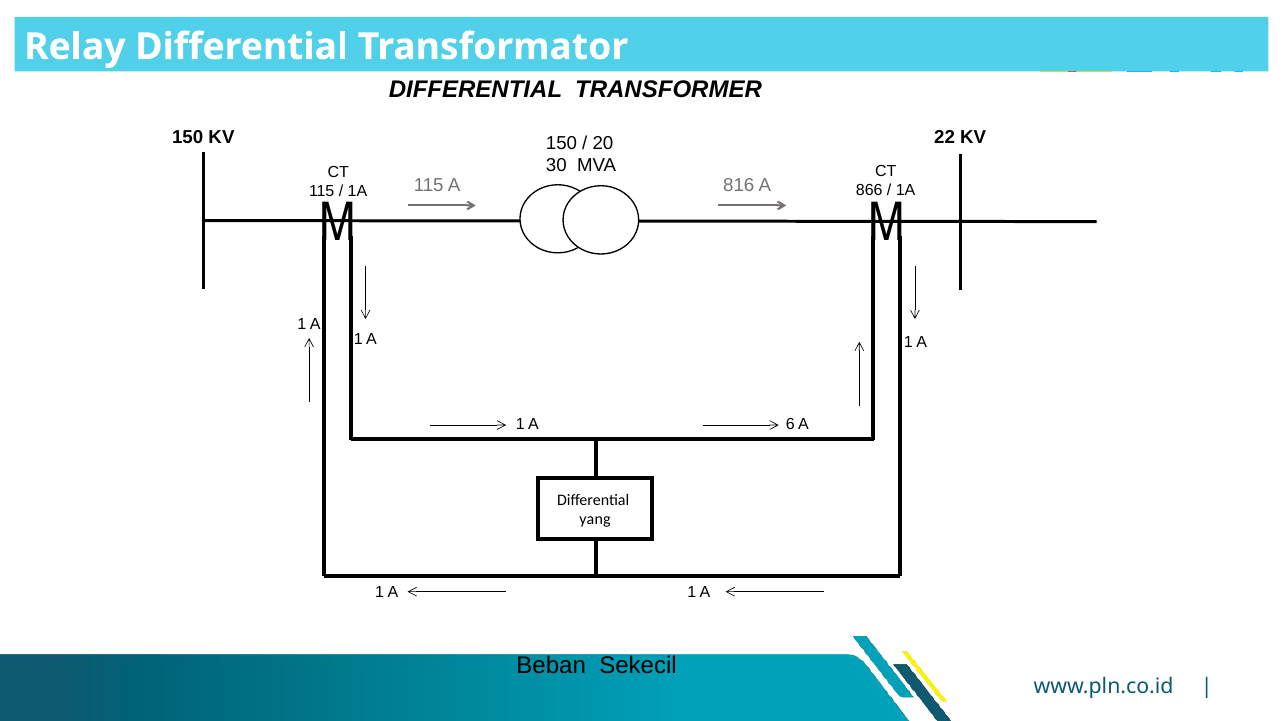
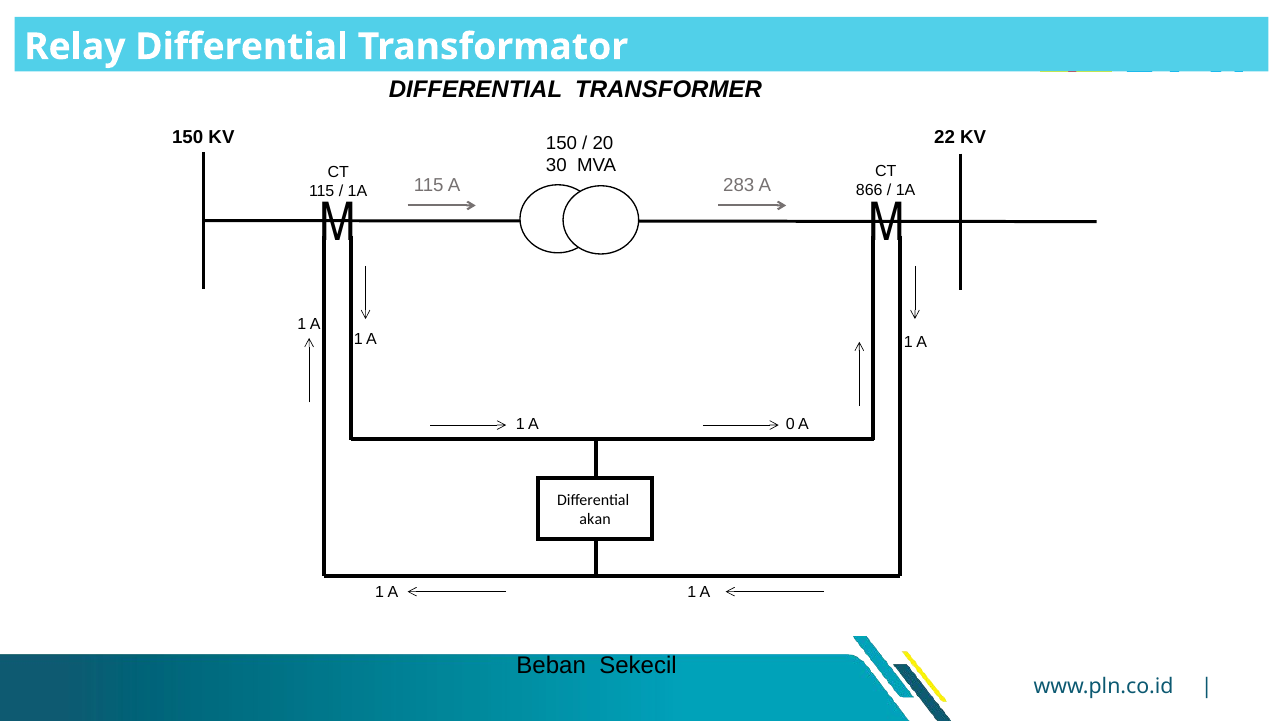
816: 816 -> 283 (739, 185)
6: 6 -> 0 (790, 424)
yang: yang -> akan (595, 519)
